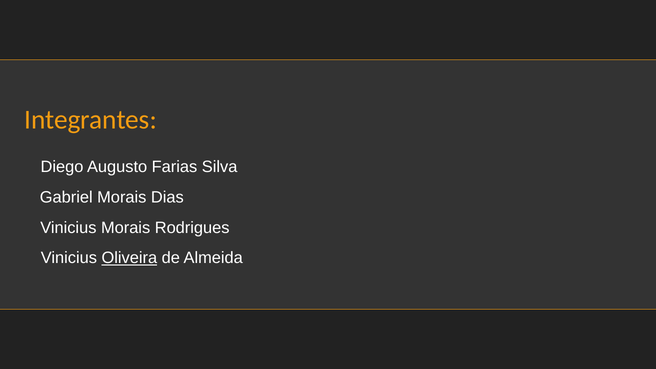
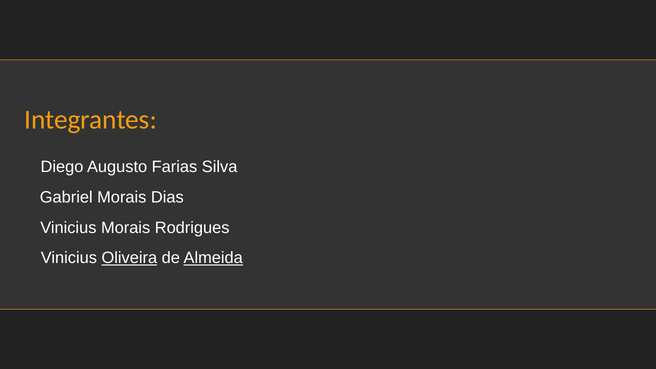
Almeida underline: none -> present (213, 258)
